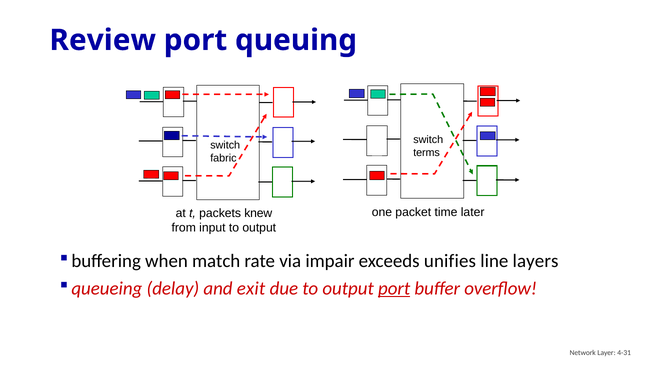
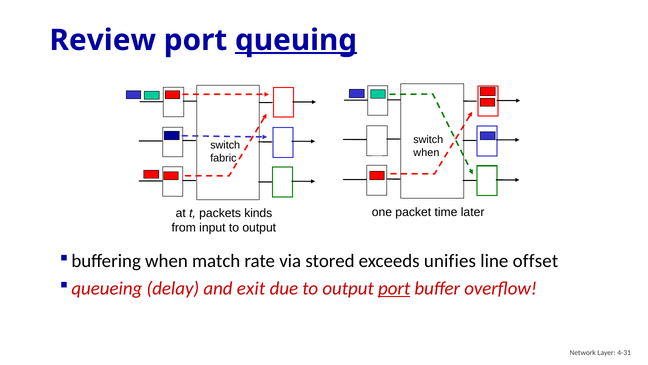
queuing underline: none -> present (296, 40)
terms: terms -> when (426, 153)
knew: knew -> kinds (258, 213)
impair: impair -> stored (330, 261)
layers: layers -> offset (535, 261)
